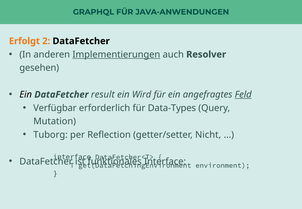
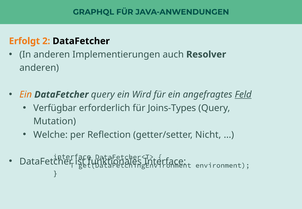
Implementierungen underline: present -> none (116, 54)
gesehen: gesehen -> anderen (39, 68)
Ein colour: black -> orange (26, 95)
DataFetcher result: result -> query (103, 95)
Data-Types: Data-Types -> Joins-Types (172, 108)
Tuborg: Tuborg -> Welche (51, 135)
